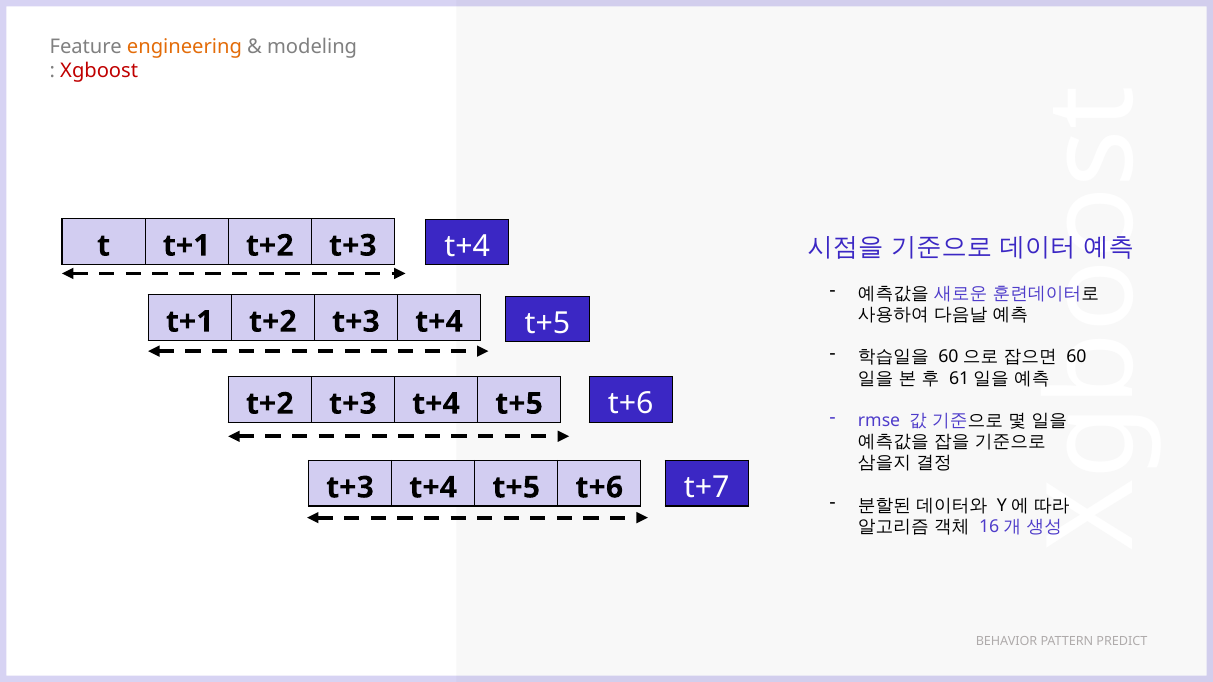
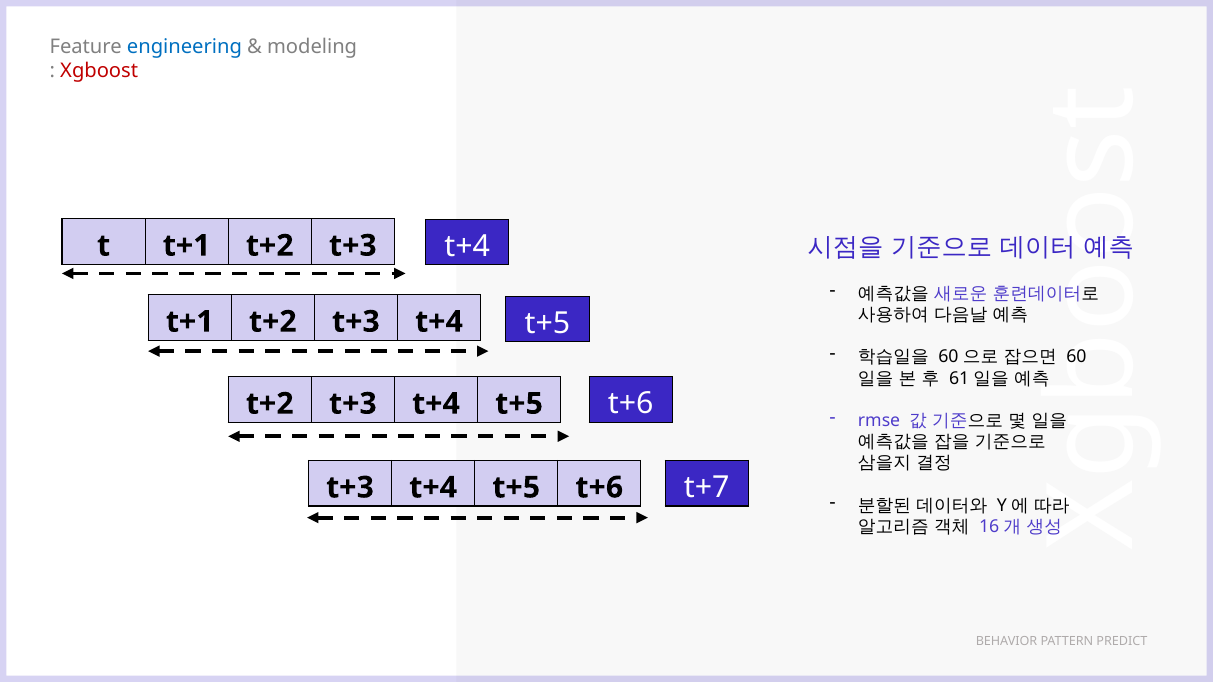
engineering colour: orange -> blue (184, 47)
